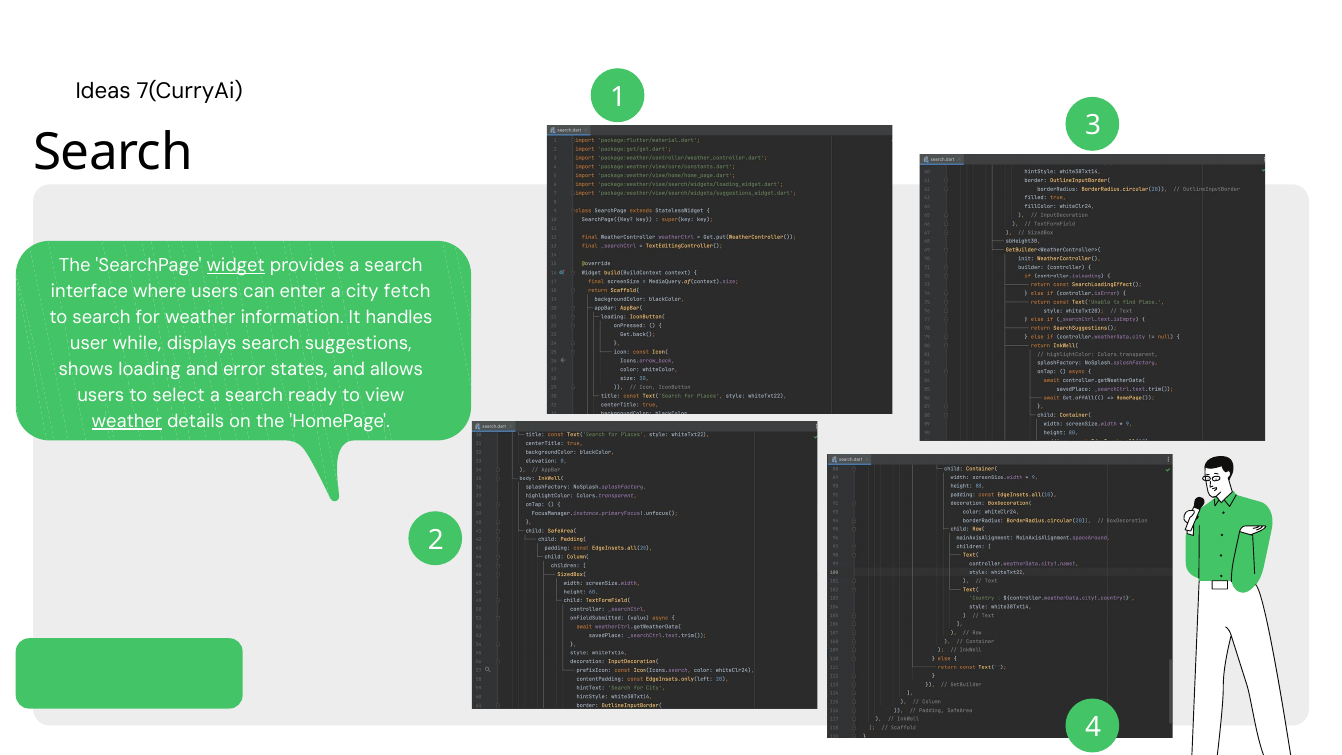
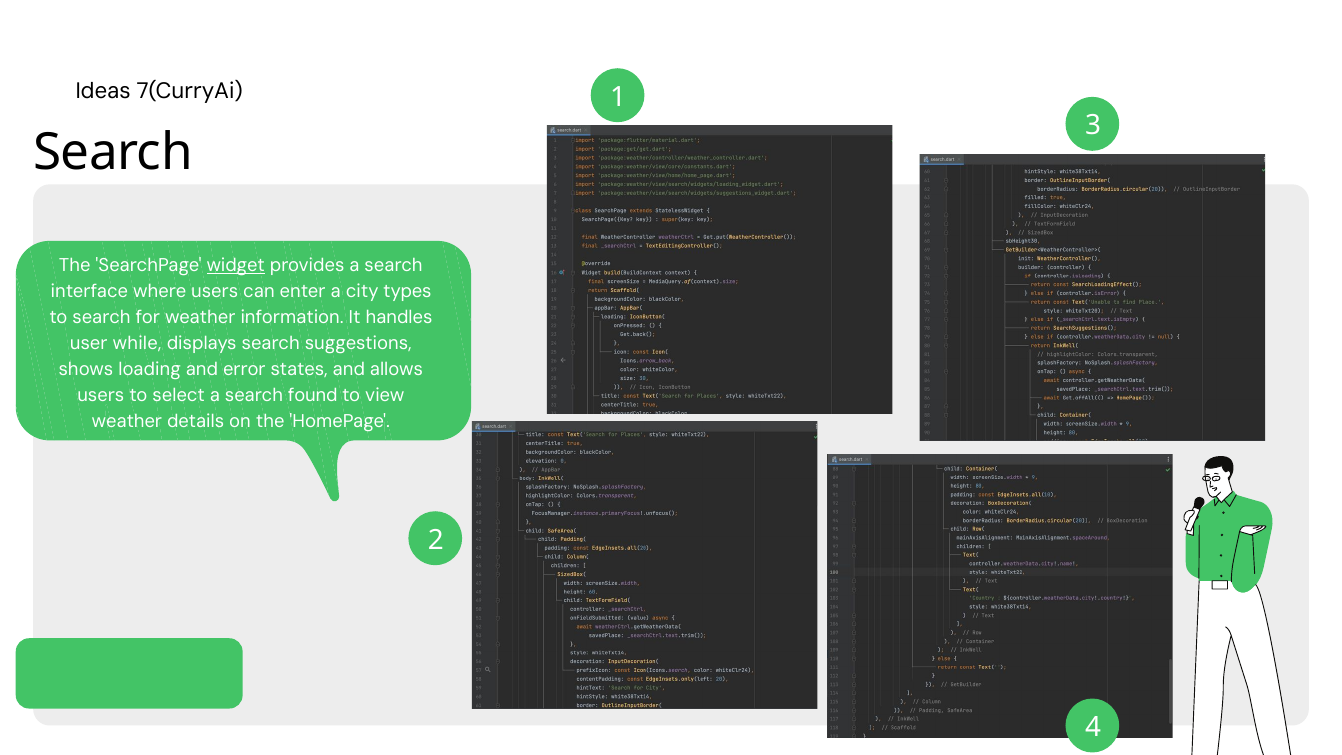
fetch: fetch -> types (407, 292)
ready: ready -> found (313, 395)
weather underline: present -> none (127, 421)
